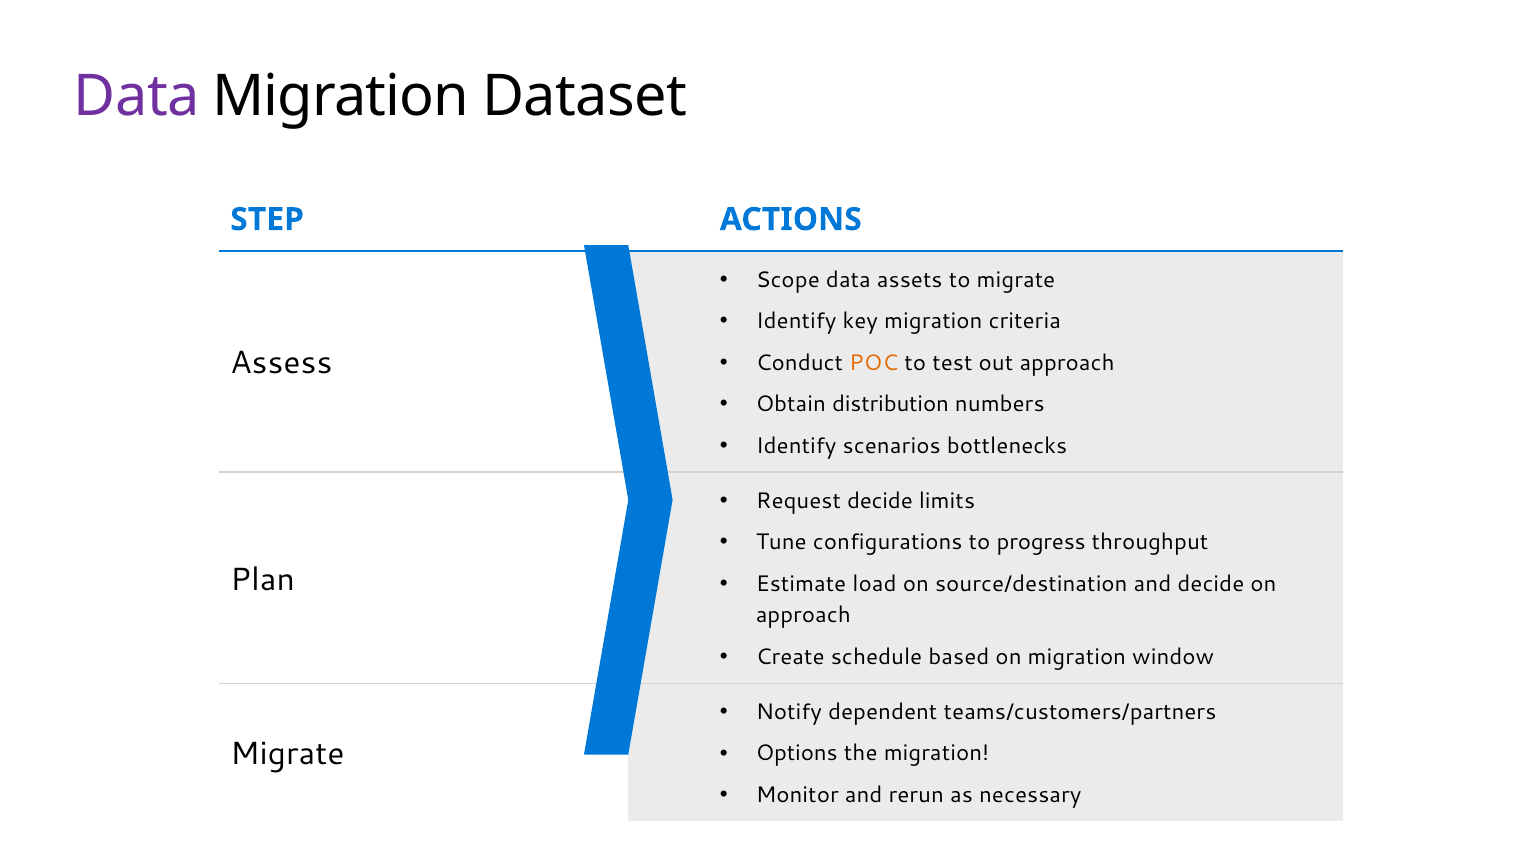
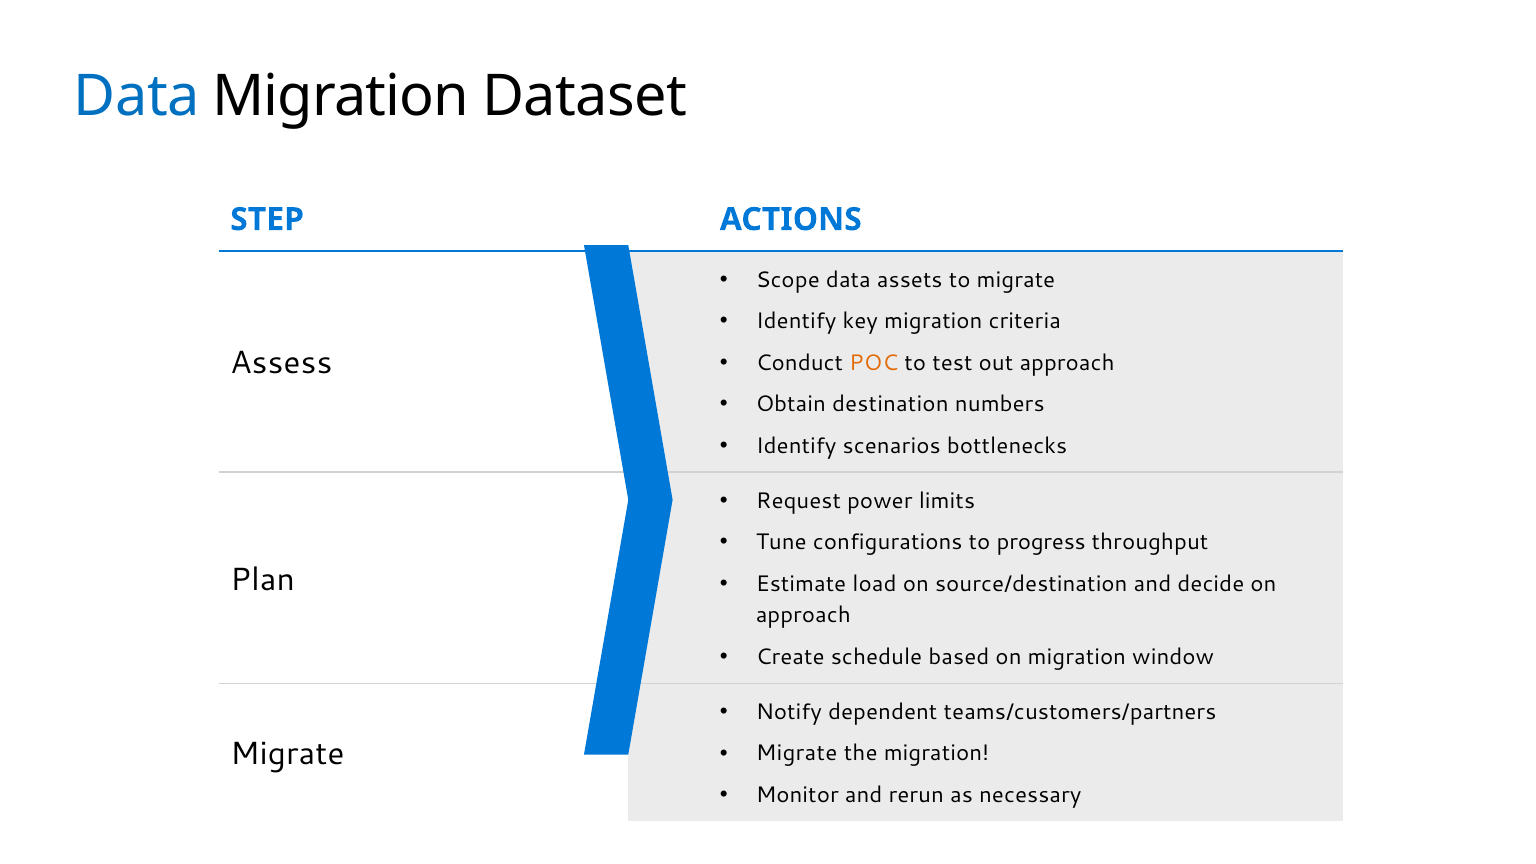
Data colour: purple -> blue (137, 96)
distribution: distribution -> destination (890, 404)
Request decide: decide -> power (880, 501)
Options: Options -> Migrate (797, 754)
